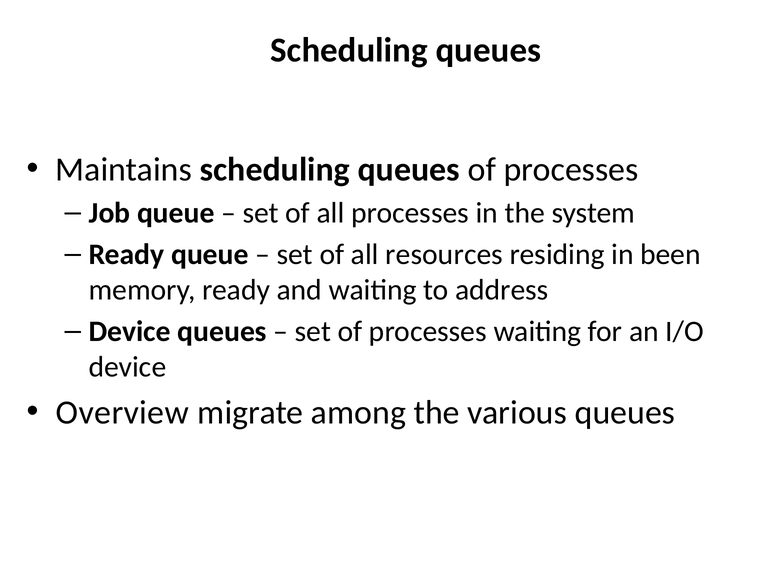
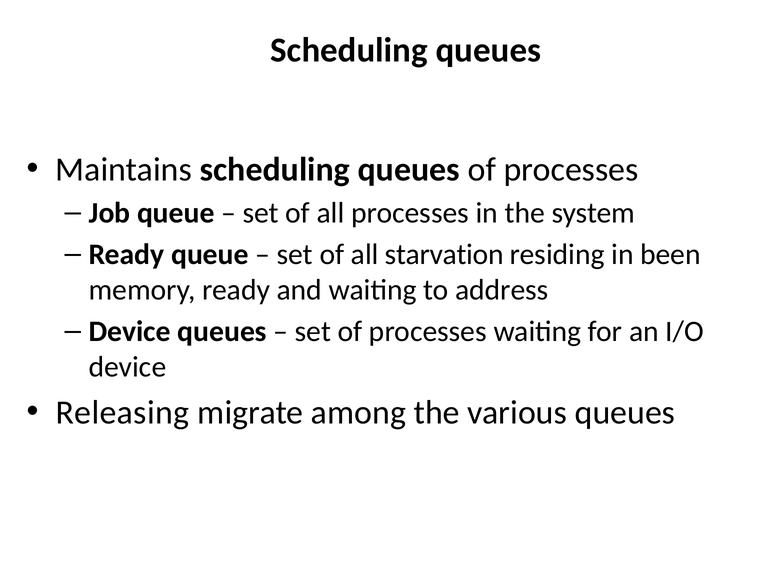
resources: resources -> starvation (444, 255)
Overview: Overview -> Releasing (122, 413)
